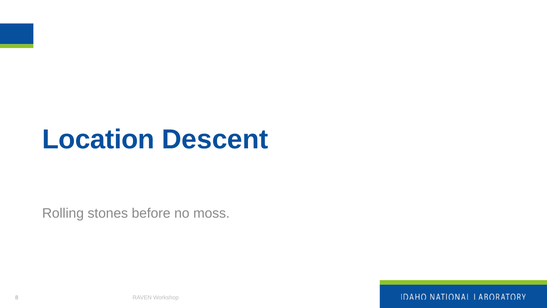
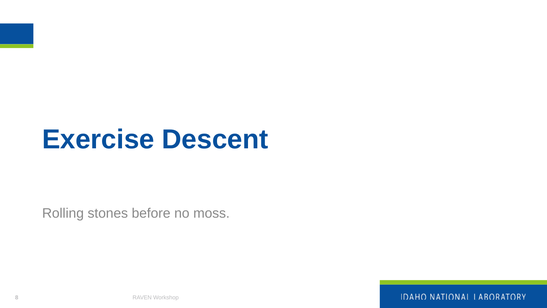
Location: Location -> Exercise (98, 139)
